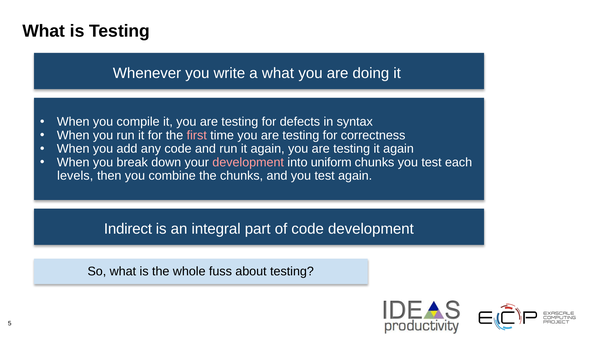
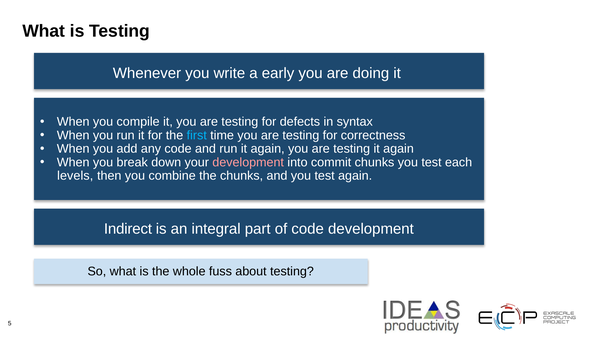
a what: what -> early (278, 73)
first colour: pink -> light blue (197, 135)
uniform: uniform -> commit (331, 162)
